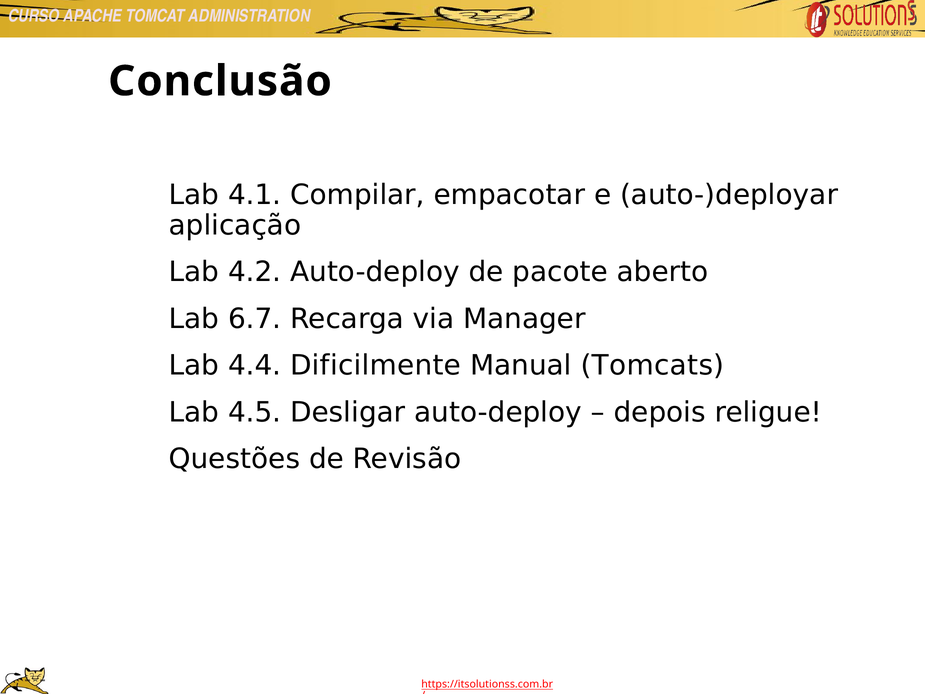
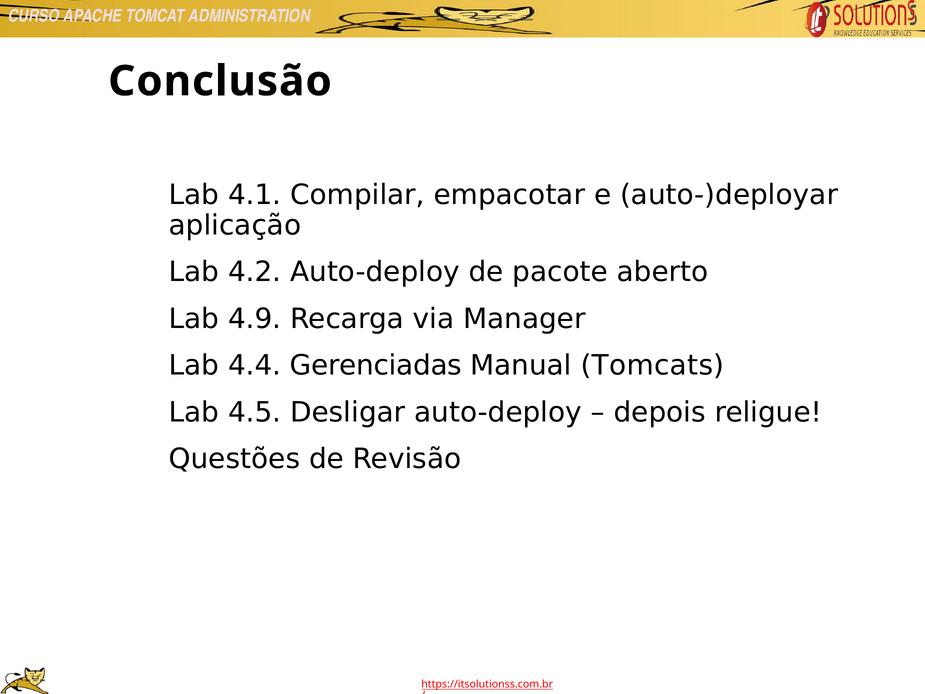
6.7: 6.7 -> 4.9 (255, 319)
Dificilmente: Dificilmente -> Gerenciadas (376, 365)
